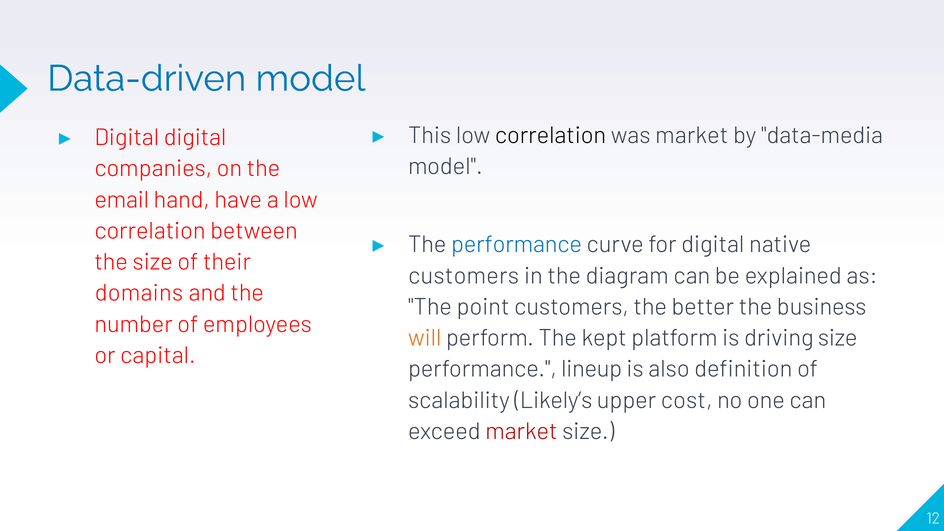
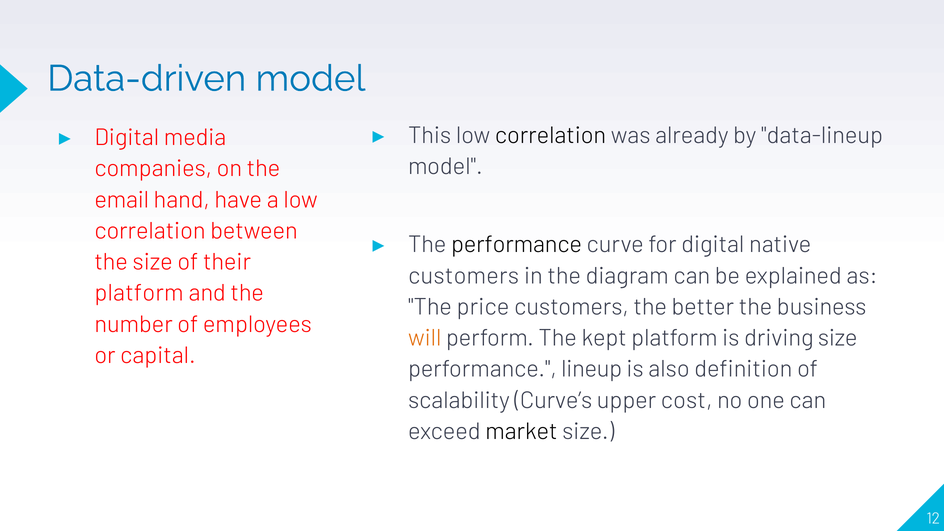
was market: market -> already (692, 135)
data-media: data-media -> data-lineup (822, 135)
Digital digital: digital -> media (195, 137)
performance colour: blue -> black (517, 245)
domains: domains -> platform (139, 293)
point: point -> price (483, 307)
Likely’s: Likely’s -> Curve’s (553, 400)
market colour: red -> black (521, 432)
